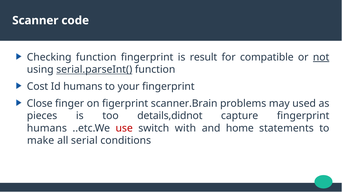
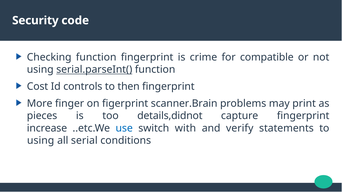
Scanner: Scanner -> Security (35, 21)
result: result -> crime (203, 57)
not underline: present -> none (321, 57)
Id humans: humans -> controls (83, 87)
your: your -> then (129, 87)
Close: Close -> More (40, 104)
used: used -> print (304, 104)
humans: humans -> increase (47, 128)
use colour: red -> blue (124, 128)
home: home -> verify (240, 128)
make: make -> using (41, 141)
